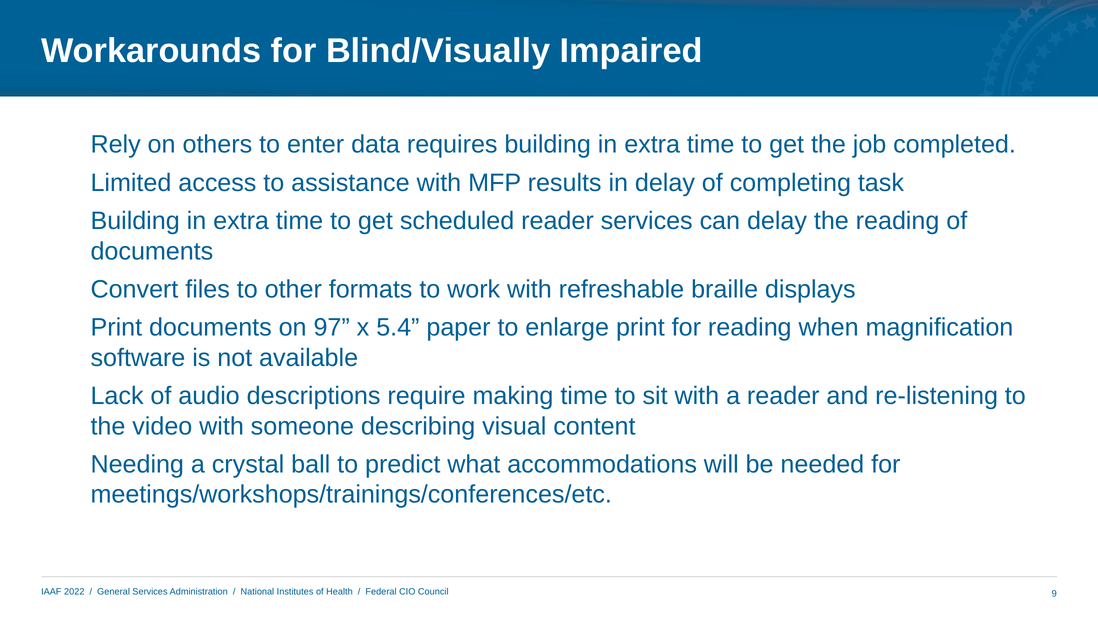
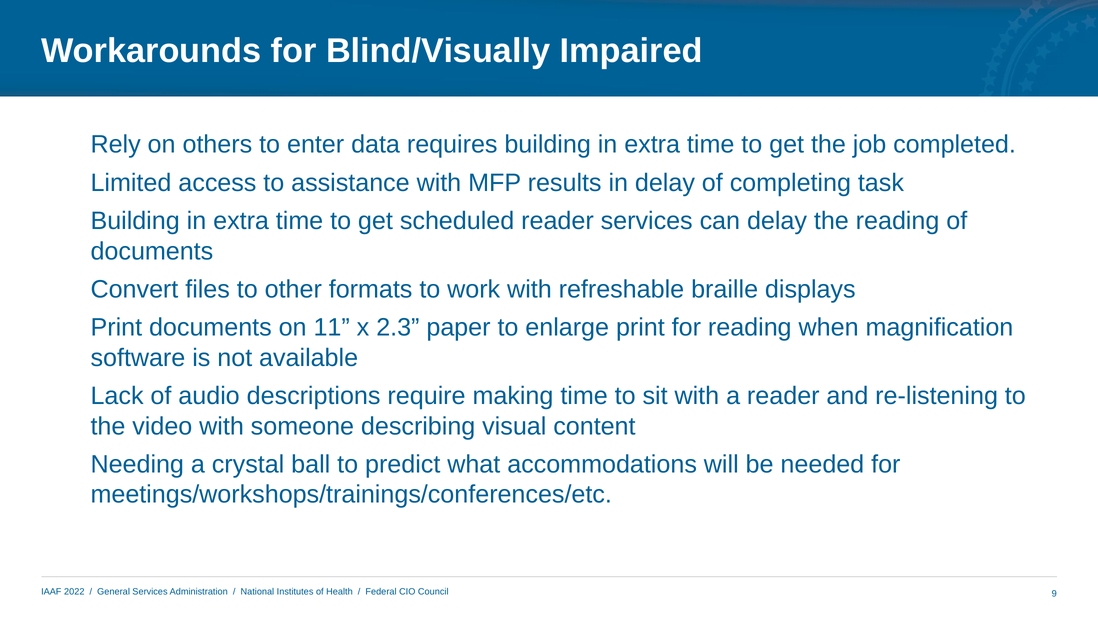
97: 97 -> 11 (332, 327)
5.4: 5.4 -> 2.3 (398, 327)
